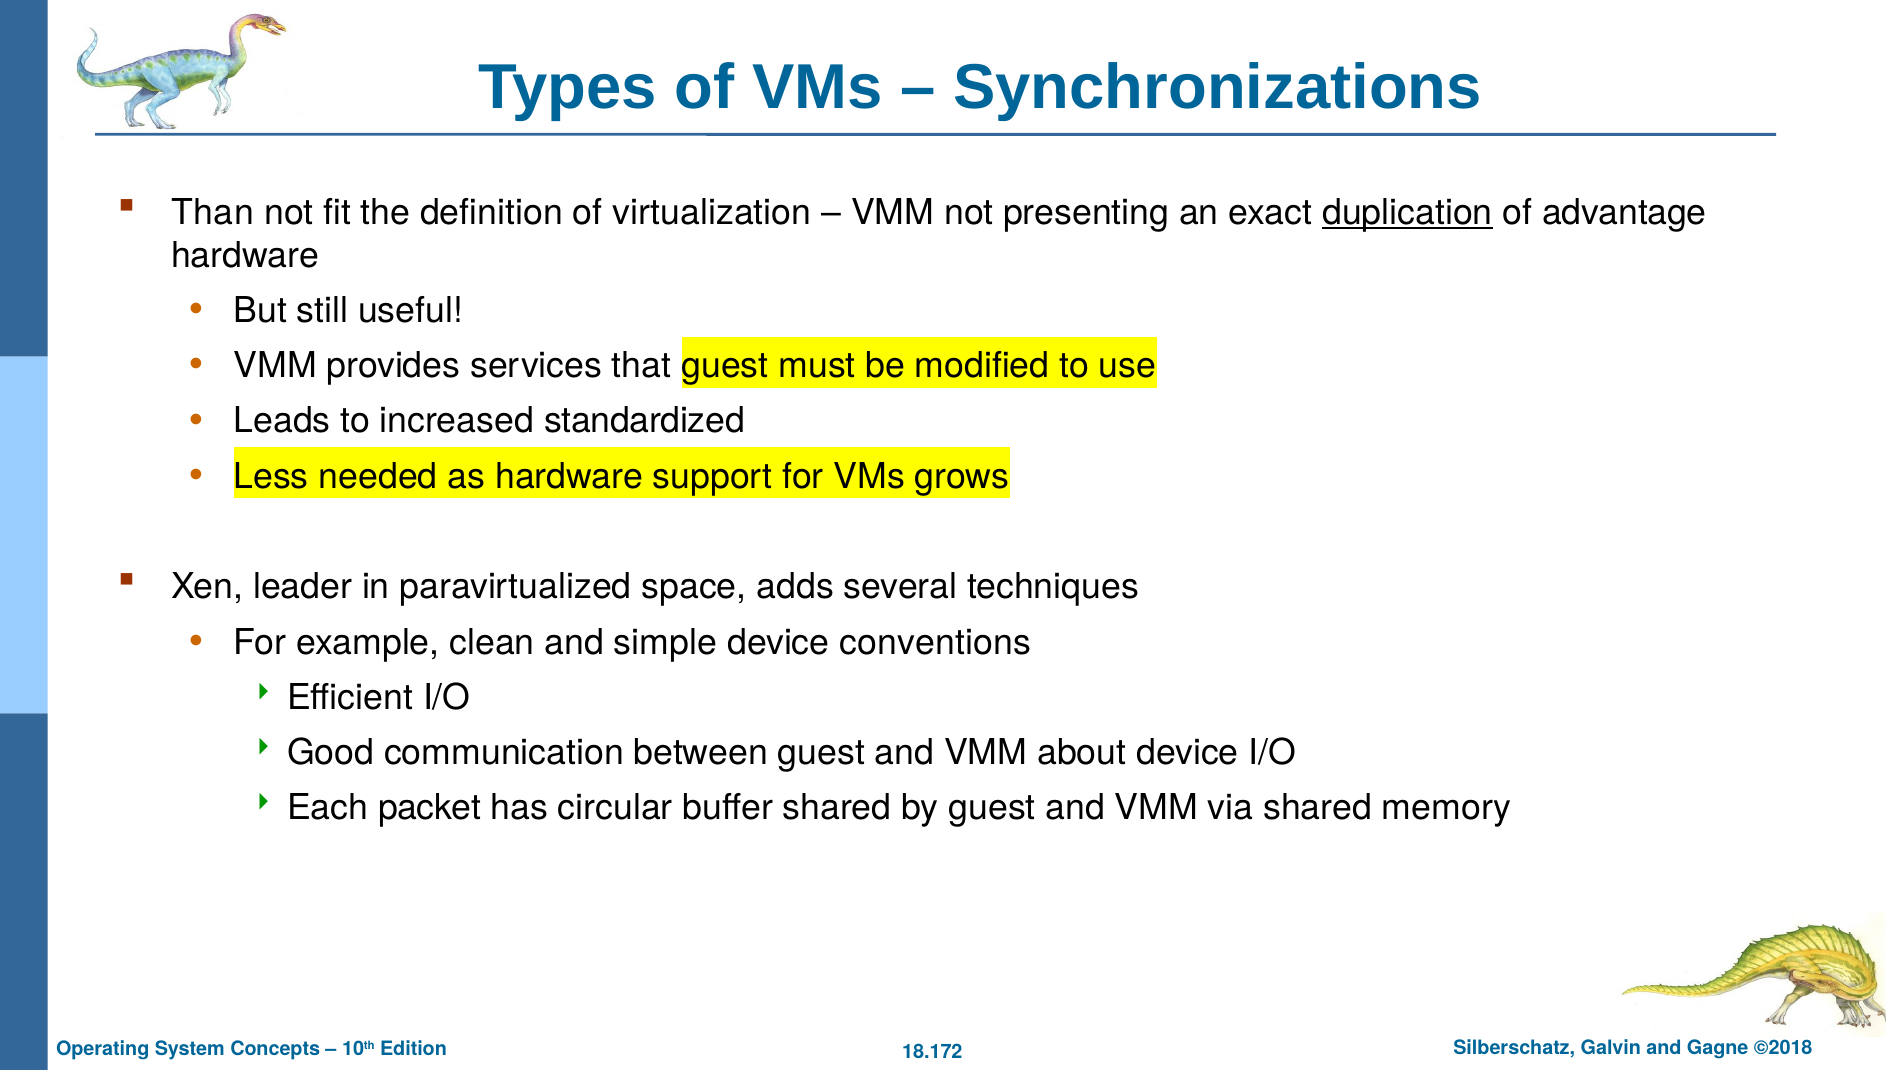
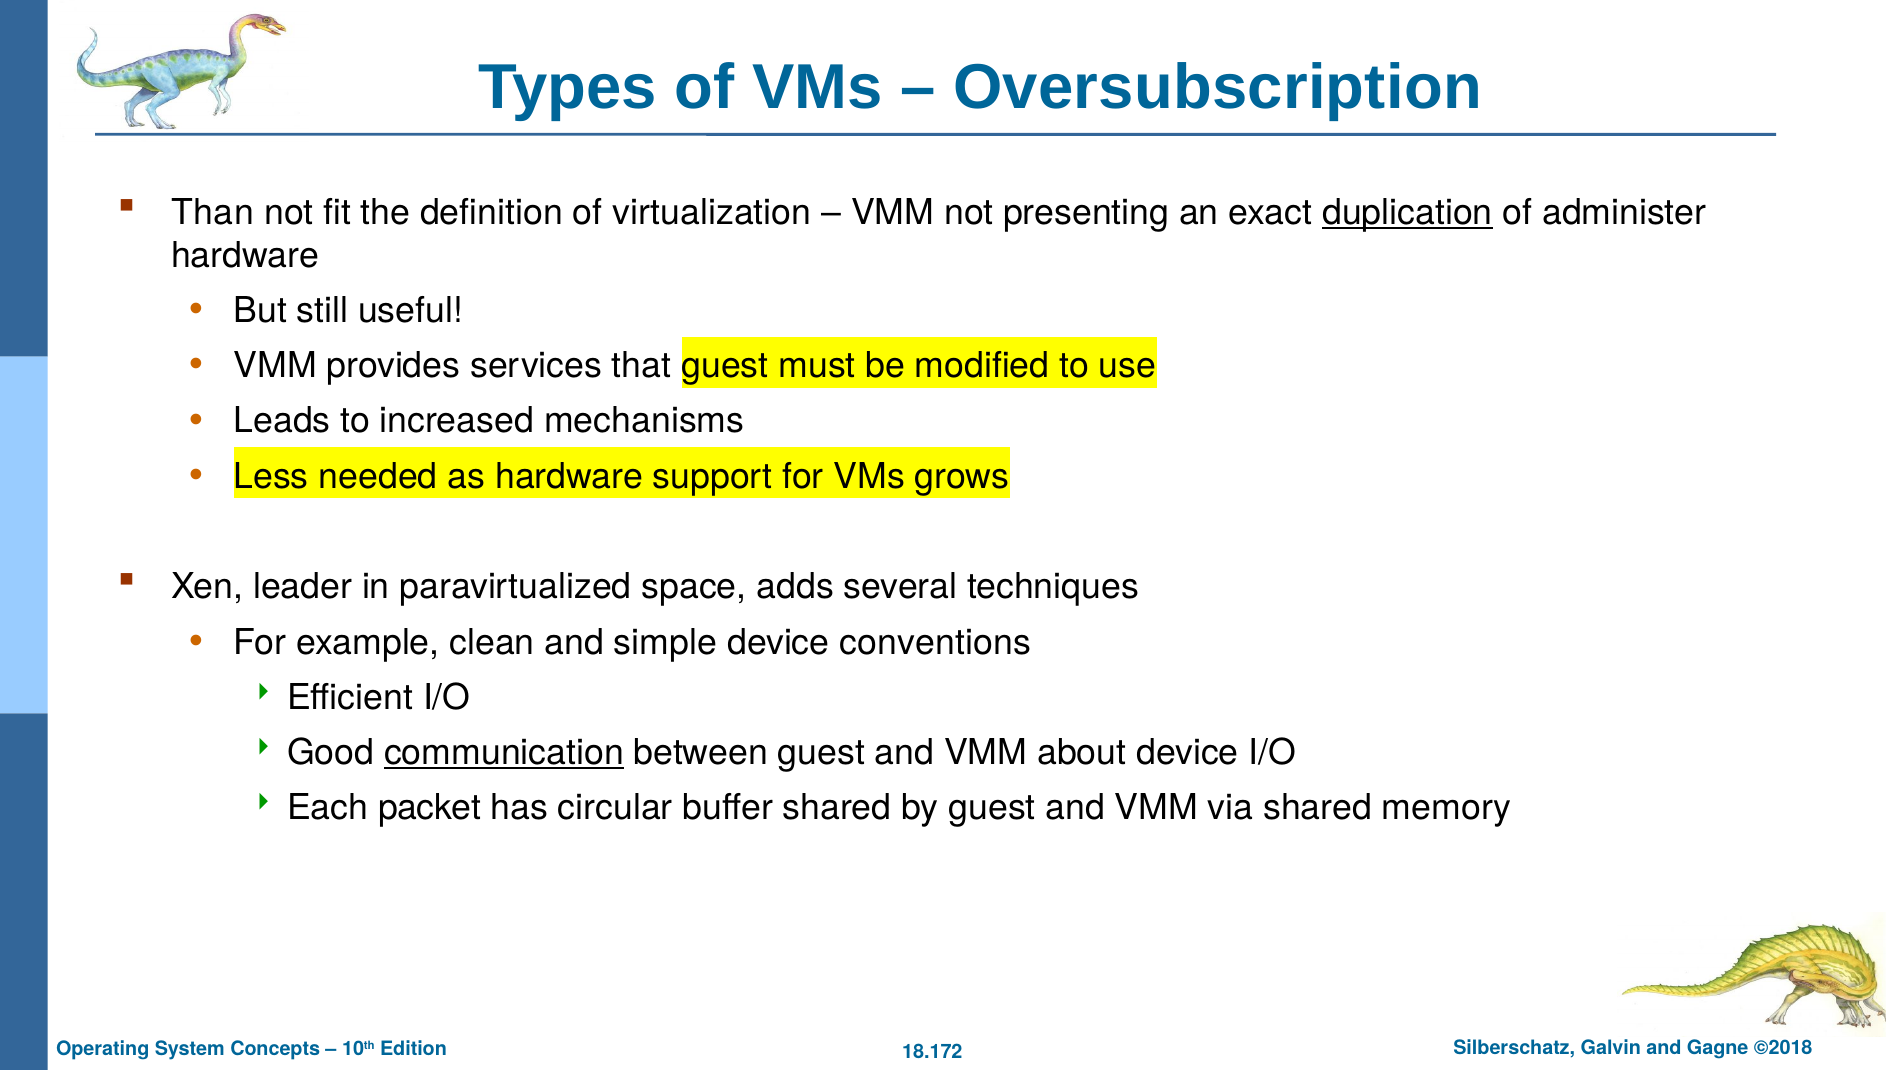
Synchronizations: Synchronizations -> Oversubscription (1218, 87)
advantage: advantage -> administer (1624, 213)
standardized: standardized -> mechanisms (644, 421)
communication underline: none -> present (504, 753)
